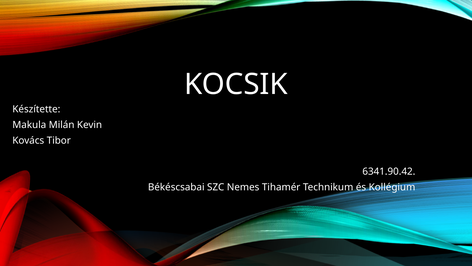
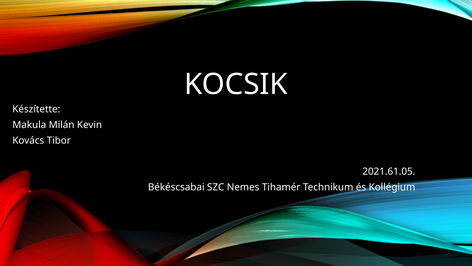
6341.90.42: 6341.90.42 -> 2021.61.05 (389, 171)
